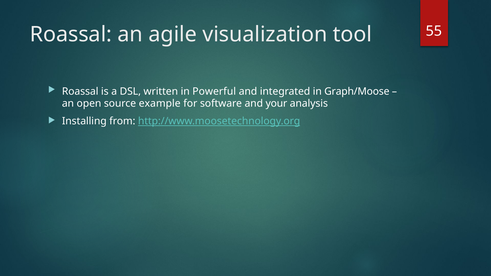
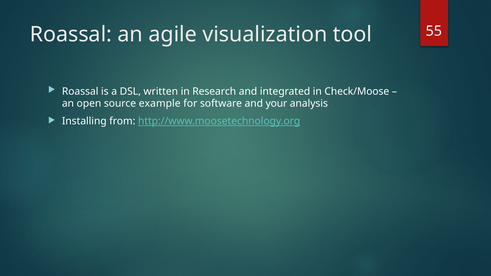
Powerful: Powerful -> Research (214, 91)
Graph/Moose: Graph/Moose -> Check/Moose (357, 91)
